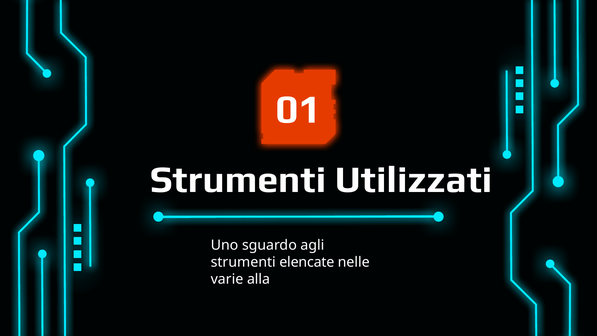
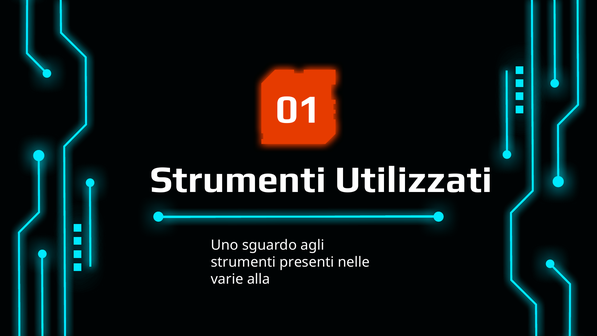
elencate: elencate -> presenti (307, 262)
